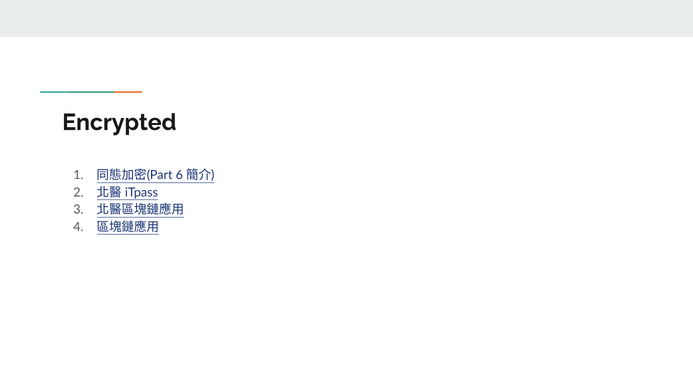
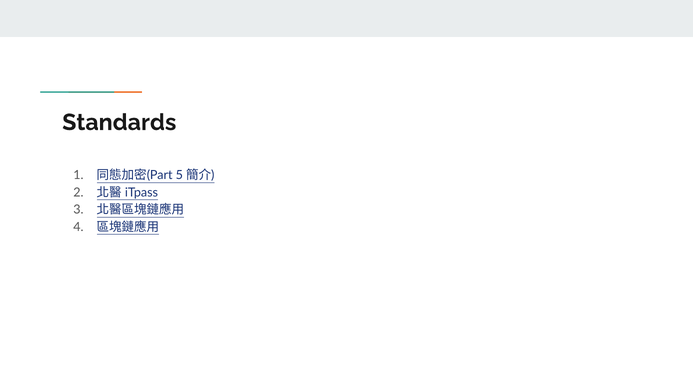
Encrypted: Encrypted -> Standards (119, 122)
6: 6 -> 5 (179, 175)
